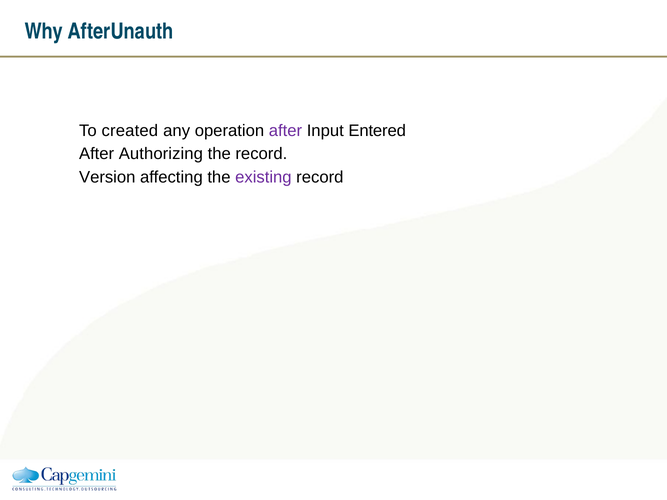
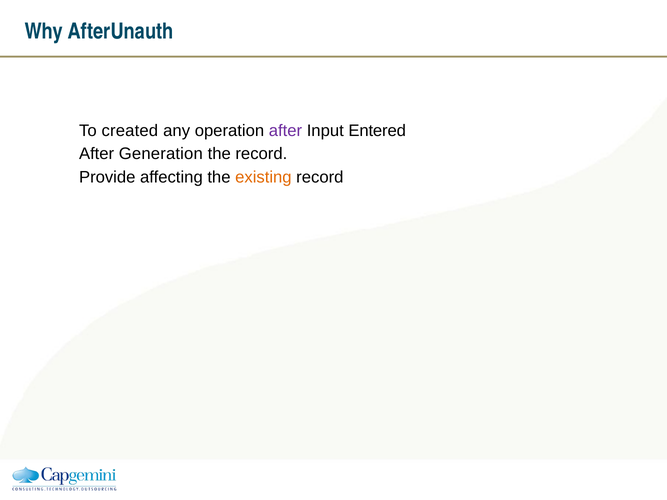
Authorizing: Authorizing -> Generation (161, 154)
Version: Version -> Provide (107, 177)
existing colour: purple -> orange (263, 177)
